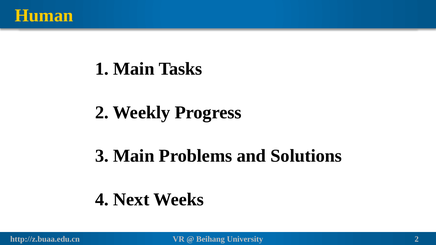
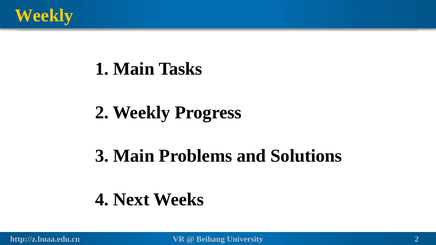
Human: Human -> Weekly (44, 15)
